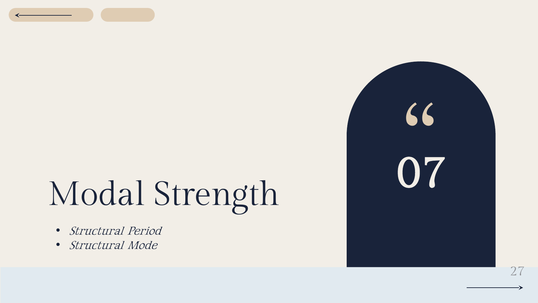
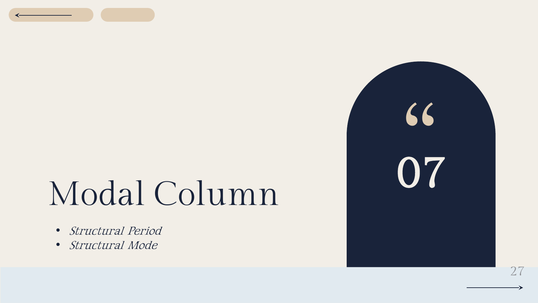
Strength: Strength -> Column (216, 194)
